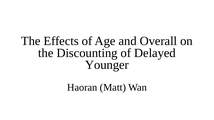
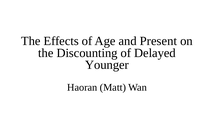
Overall: Overall -> Present (158, 41)
